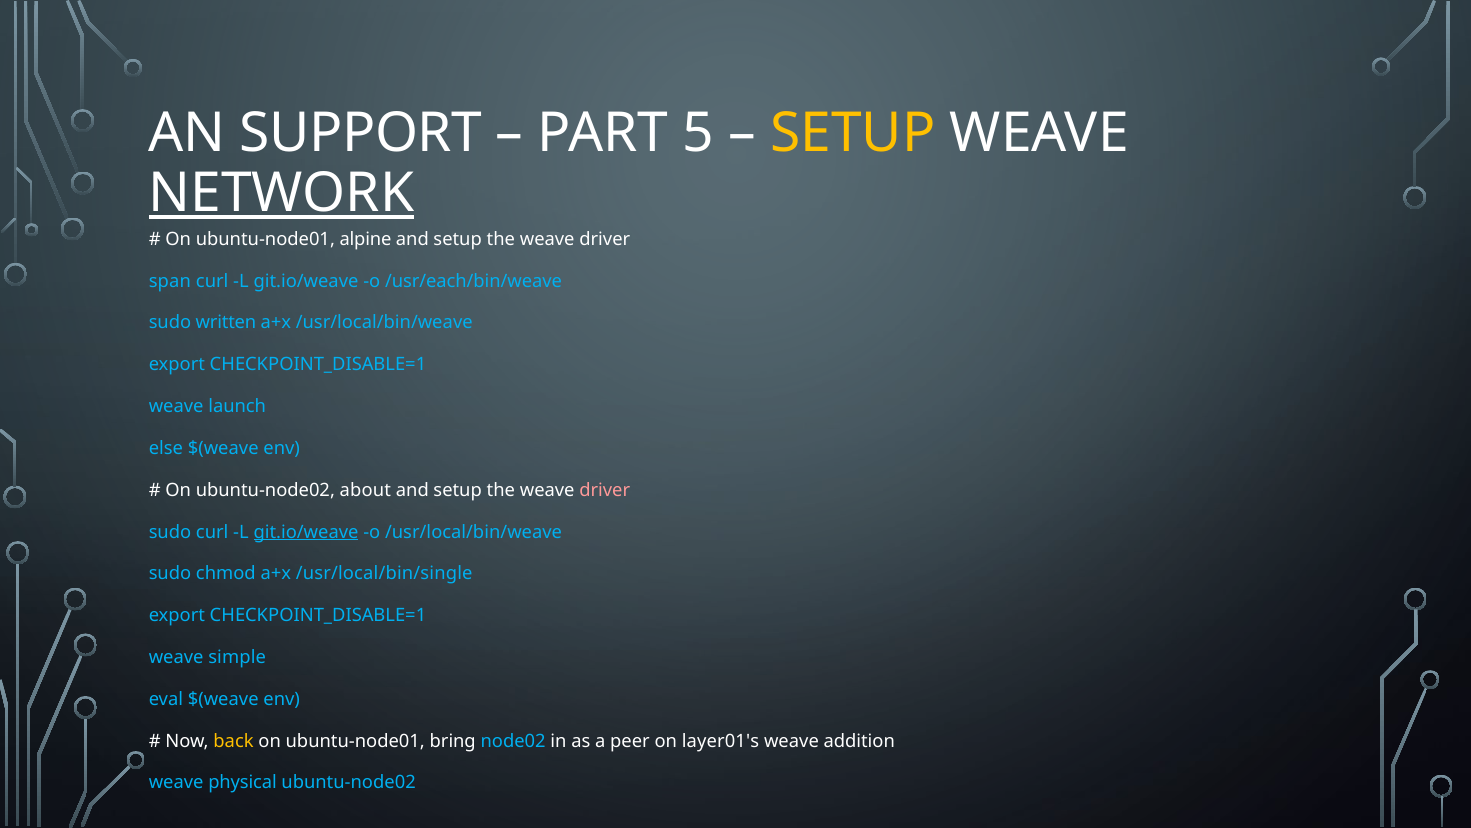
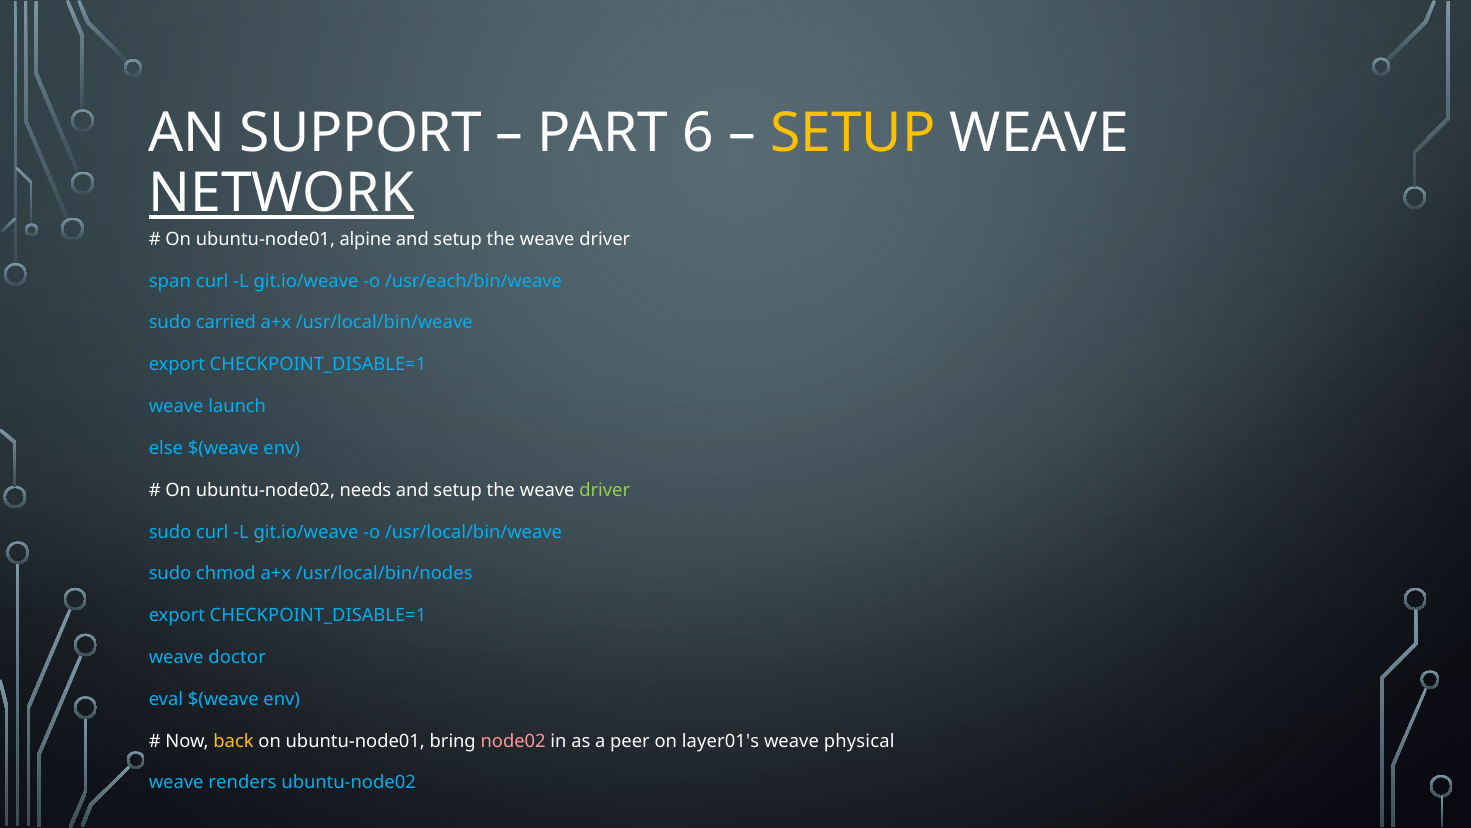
5: 5 -> 6 (698, 134)
written: written -> carried (226, 323)
about: about -> needs (365, 490)
driver colour: pink -> light green (605, 490)
git.io/weave underline: present -> none (306, 532)
/usr/local/bin/single: /usr/local/bin/single -> /usr/local/bin/nodes (384, 573)
simple: simple -> doctor (237, 657)
node02 colour: light blue -> pink (513, 740)
addition: addition -> physical (859, 740)
physical: physical -> renders (242, 782)
